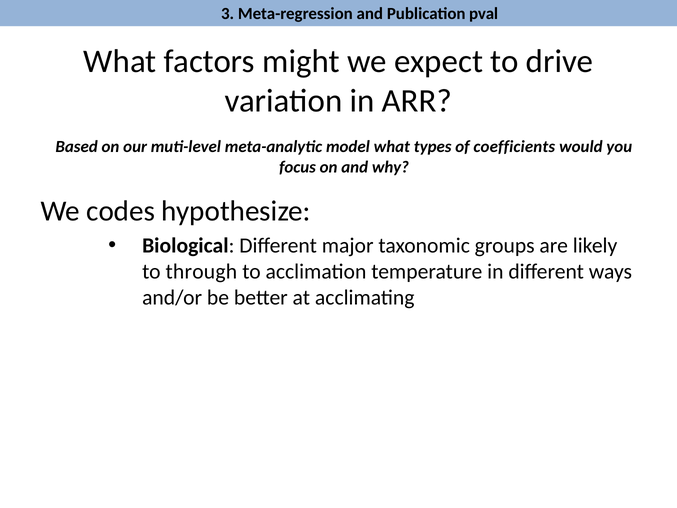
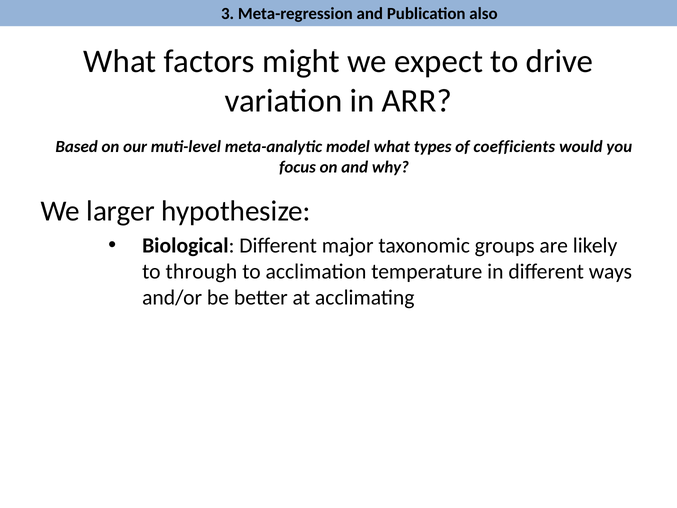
pval: pval -> also (484, 14)
codes: codes -> larger (121, 211)
